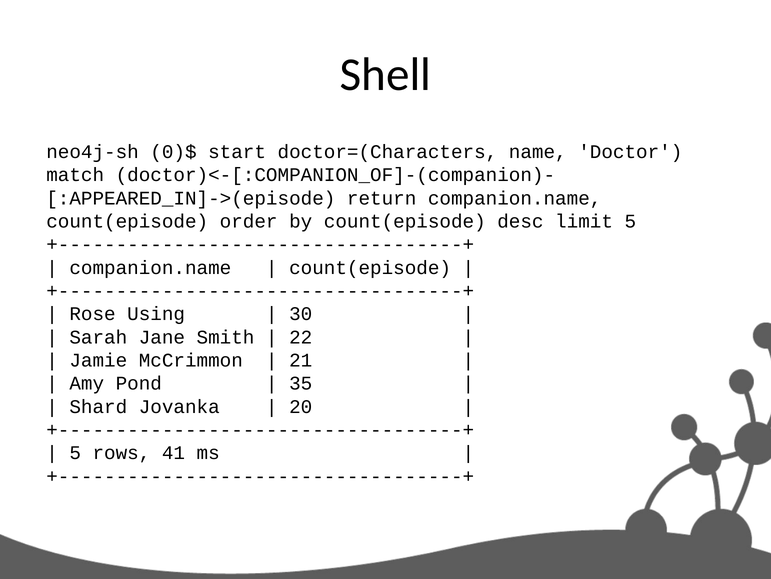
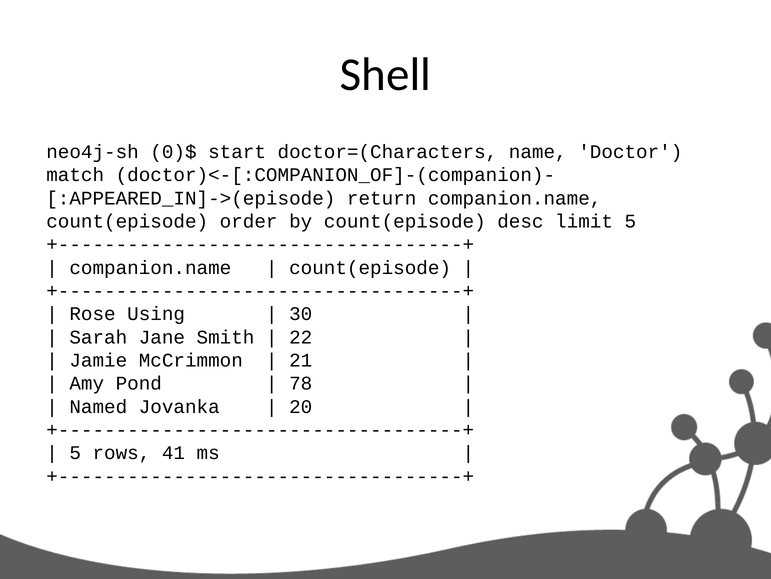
35: 35 -> 78 (301, 383)
Shard: Shard -> Named (98, 406)
